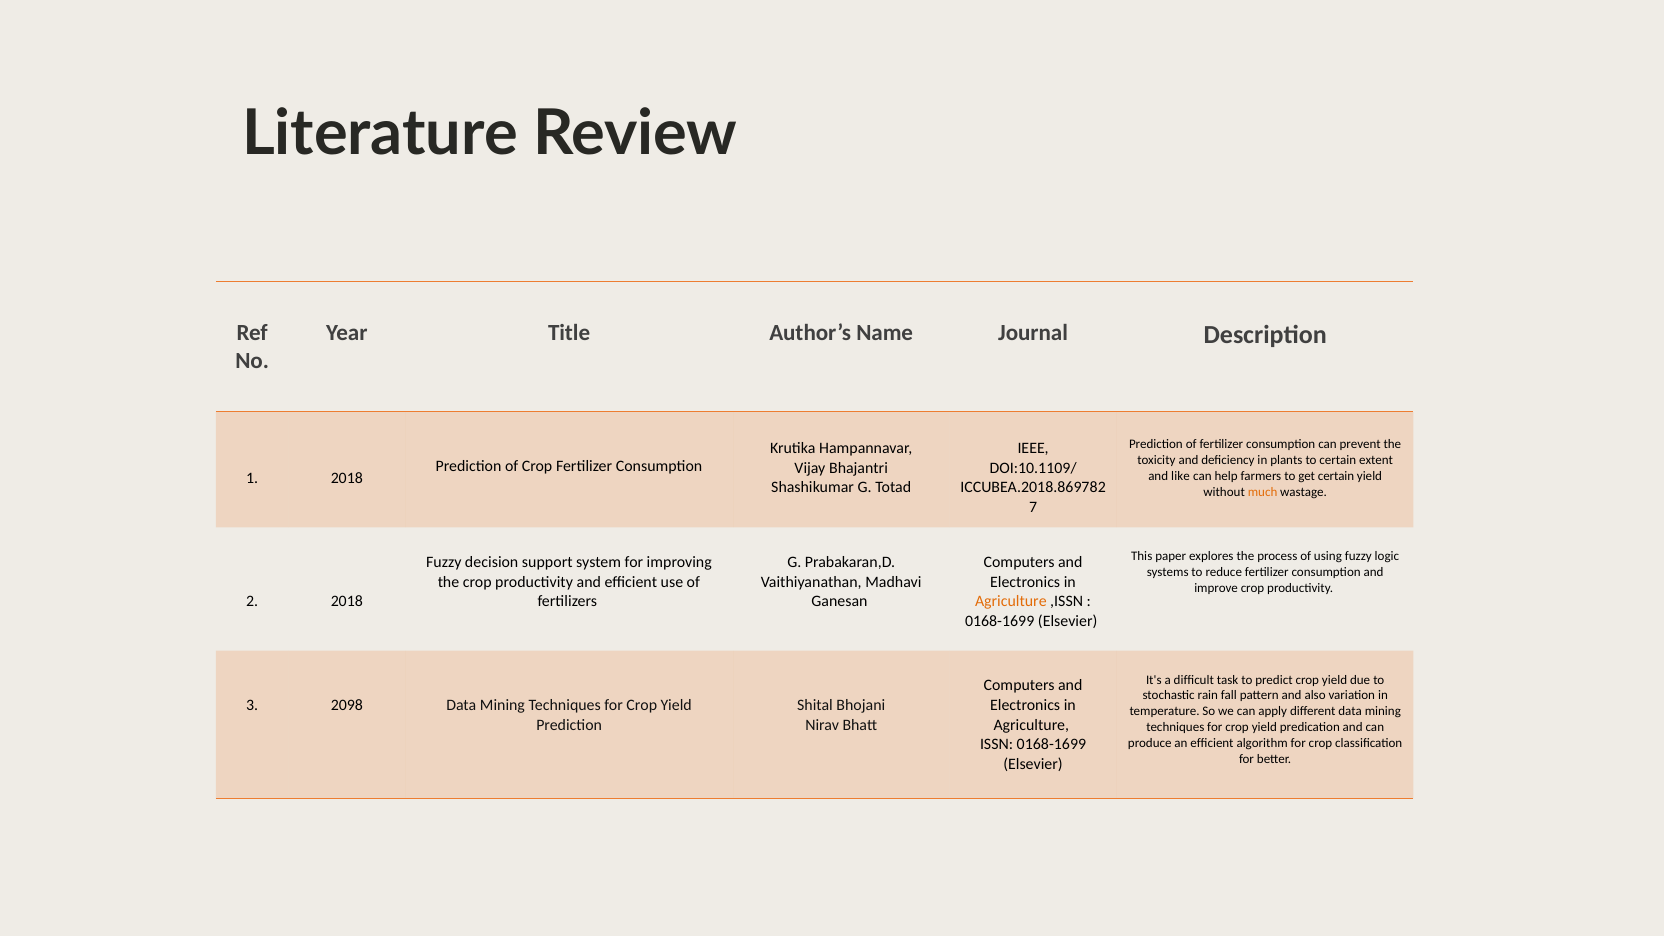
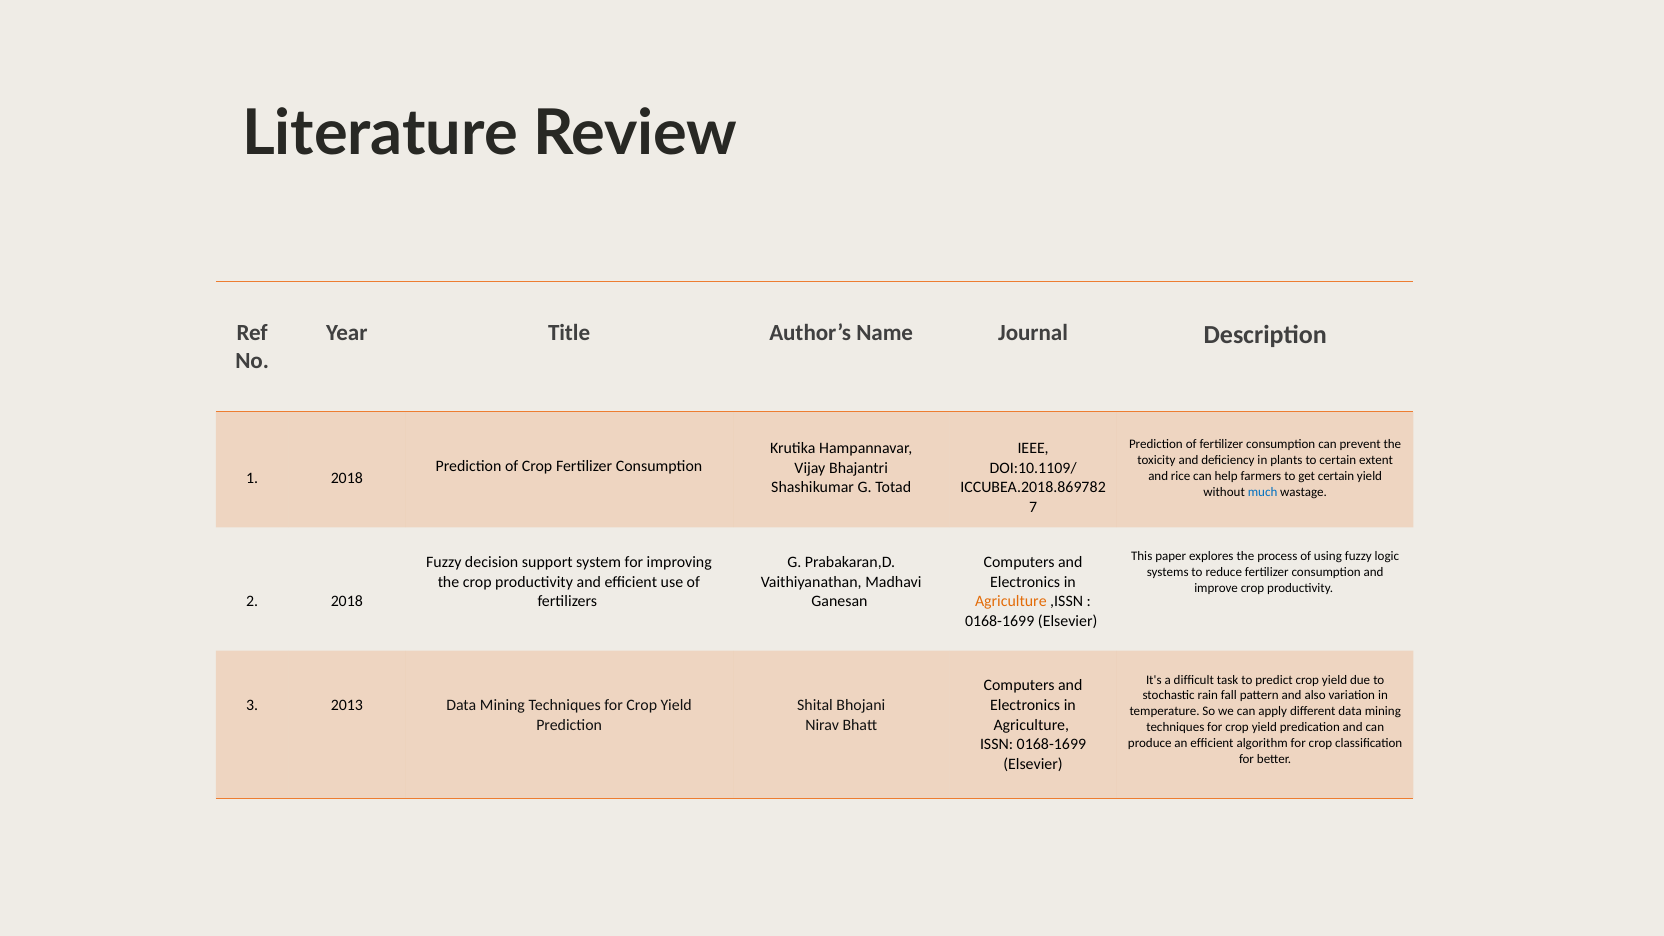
like: like -> rice (1181, 476)
much colour: orange -> blue (1263, 492)
2098: 2098 -> 2013 (347, 705)
